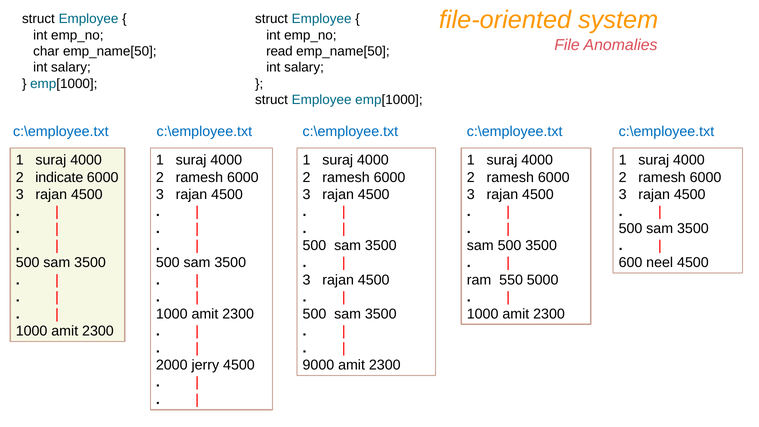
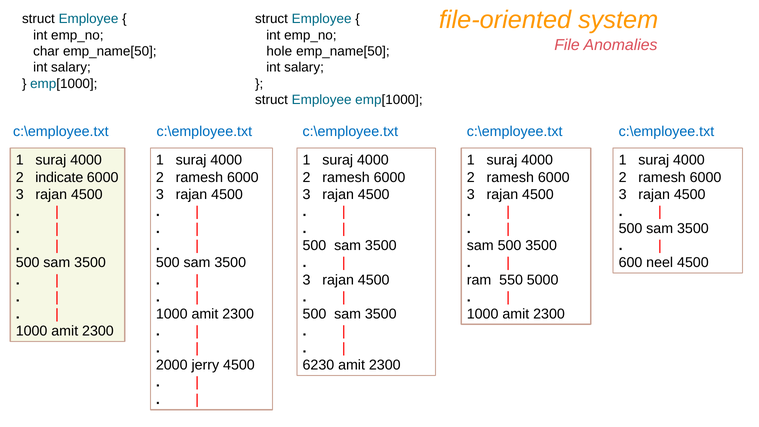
read: read -> hole (279, 51)
9000: 9000 -> 6230 (318, 365)
